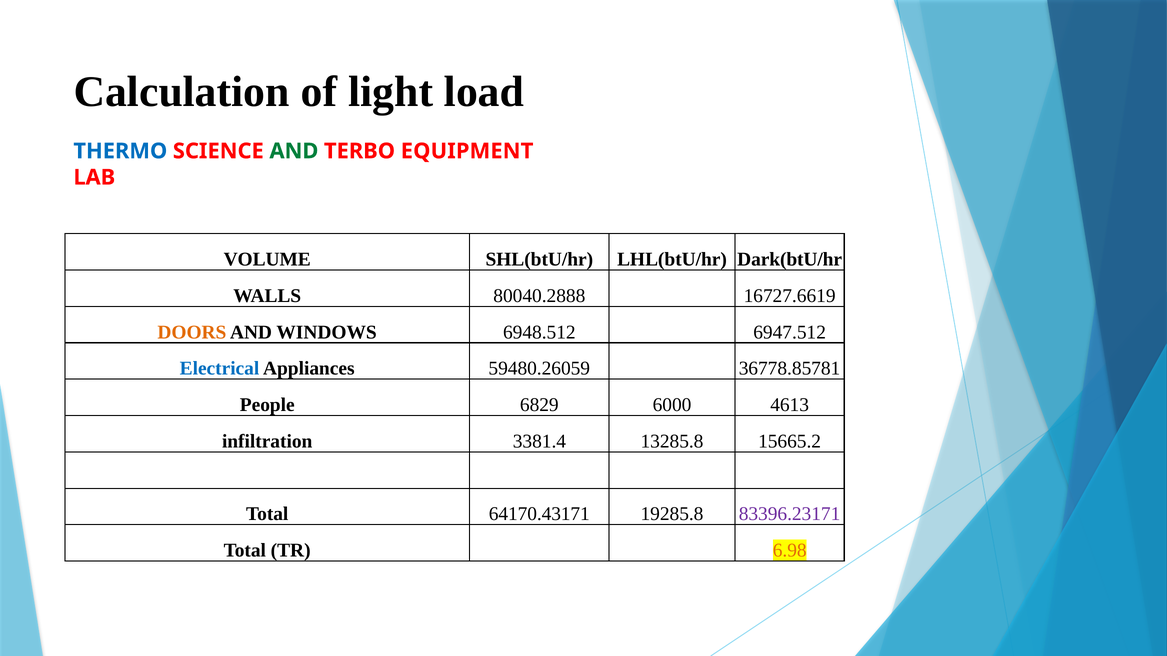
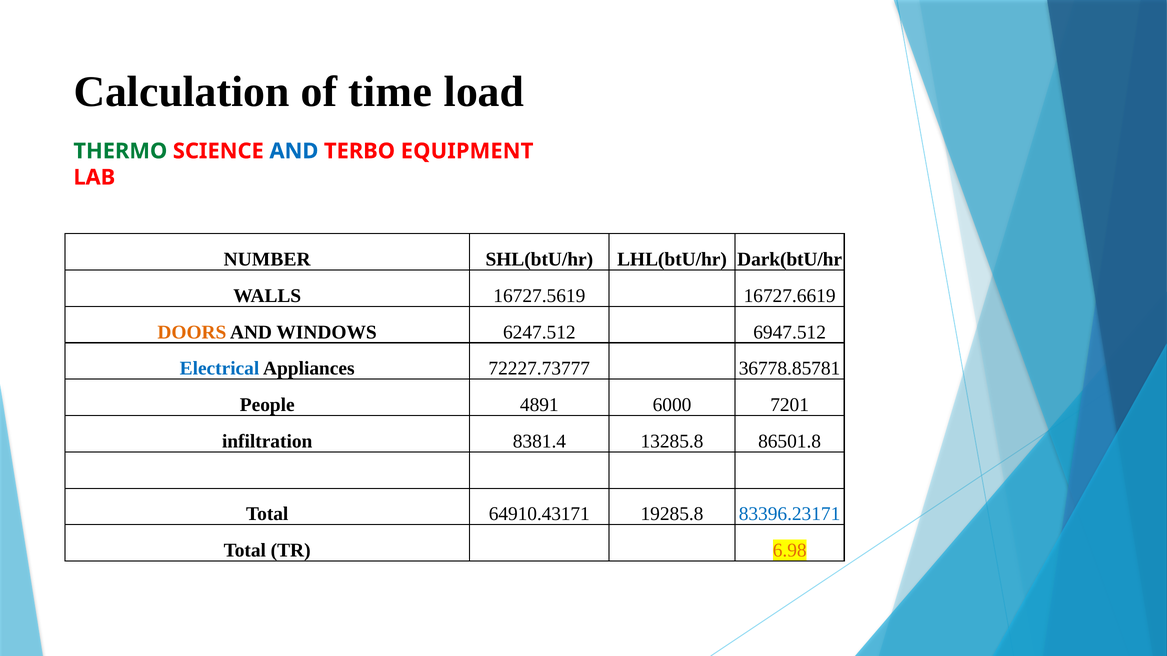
light: light -> time (390, 92)
THERMO colour: blue -> green (120, 151)
AND colour: green -> blue (294, 151)
VOLUME: VOLUME -> NUMBER (267, 259)
80040.2888: 80040.2888 -> 16727.5619 (539, 296)
6948.512: 6948.512 -> 6247.512 (539, 332)
59480.26059: 59480.26059 -> 72227.73777 (539, 369)
6829: 6829 -> 4891 (539, 405)
4613: 4613 -> 7201 (790, 405)
3381.4: 3381.4 -> 8381.4 (539, 442)
15665.2: 15665.2 -> 86501.8 (790, 442)
64170.43171: 64170.43171 -> 64910.43171 (539, 514)
83396.23171 colour: purple -> blue (790, 514)
